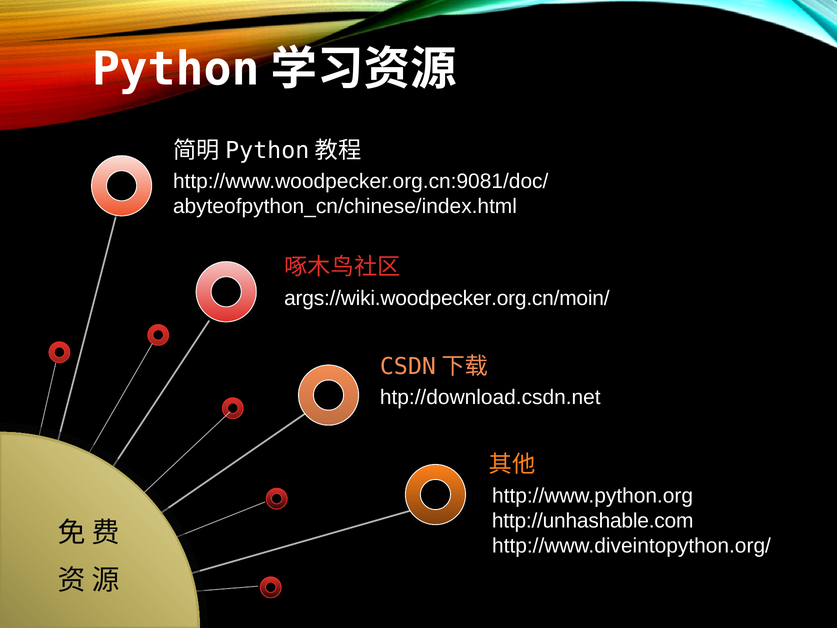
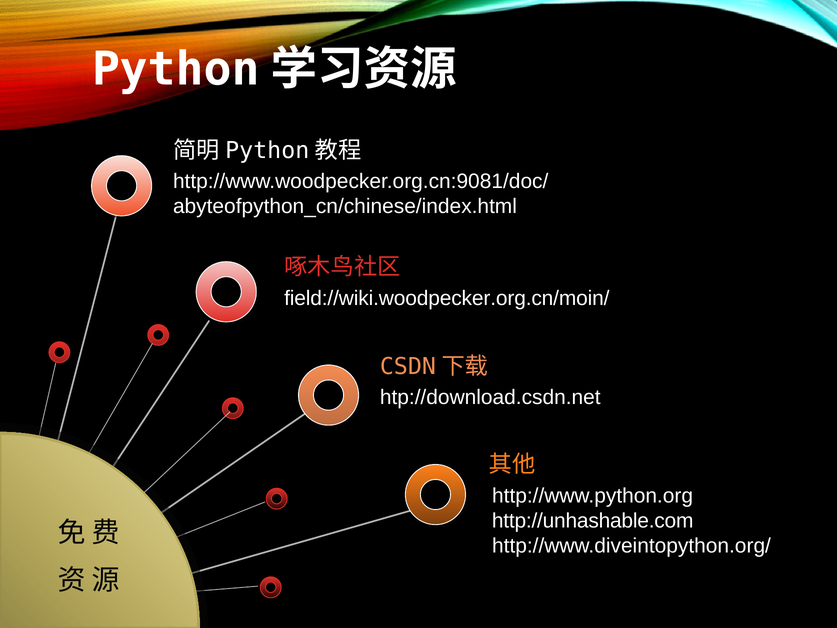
args://wiki.woodpecker.org.cn/moin/: args://wiki.woodpecker.org.cn/moin/ -> field://wiki.woodpecker.org.cn/moin/ (447, 298)
